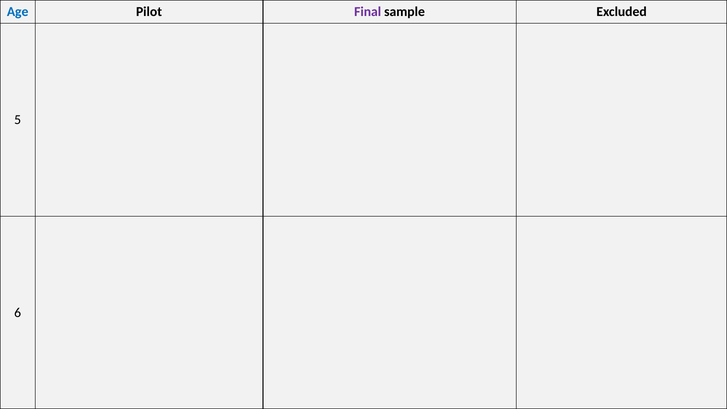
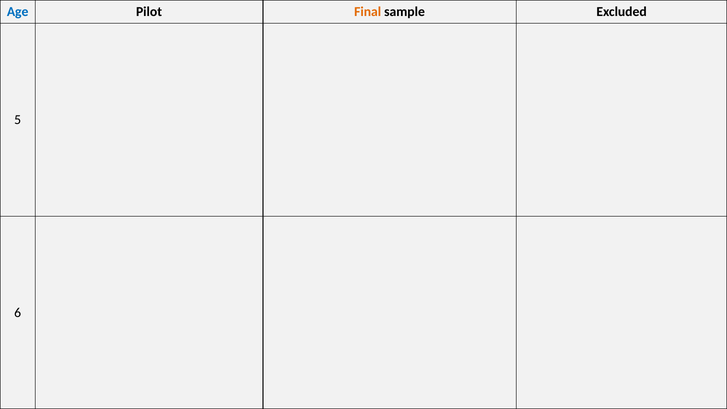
Final colour: purple -> orange (368, 12)
